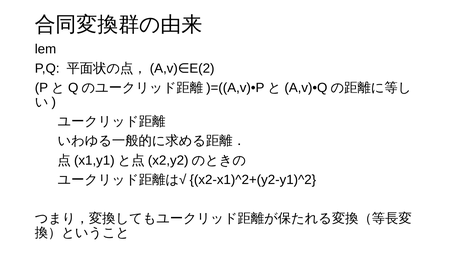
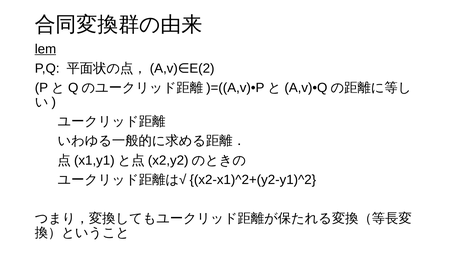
lem underline: none -> present (45, 49)
